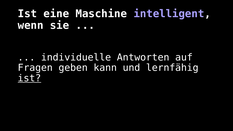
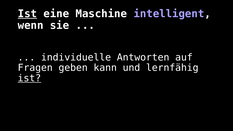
Ist underline: none -> present (27, 14)
